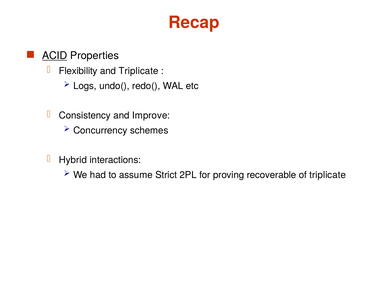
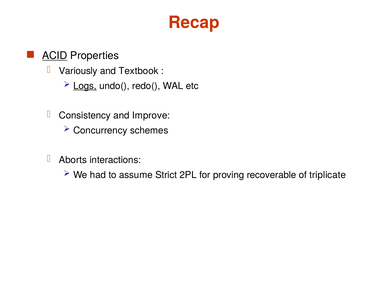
Flexibility: Flexibility -> Variously (78, 71)
and Triplicate: Triplicate -> Textbook (139, 71)
Logs underline: none -> present (85, 86)
Hybrid: Hybrid -> Aborts (73, 160)
